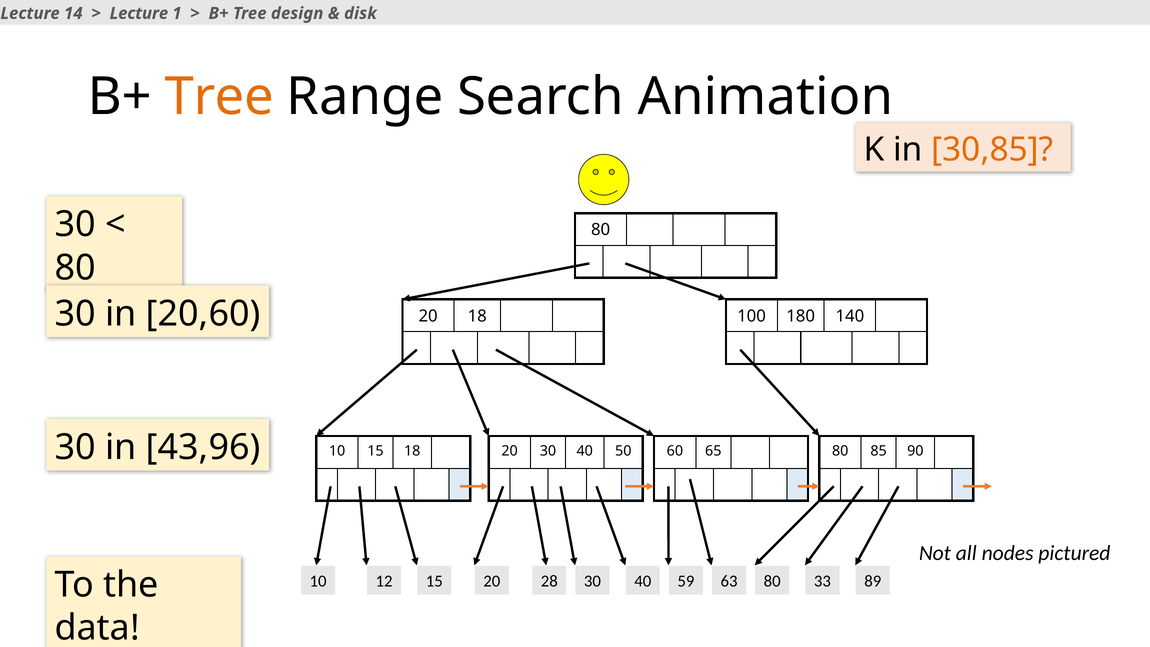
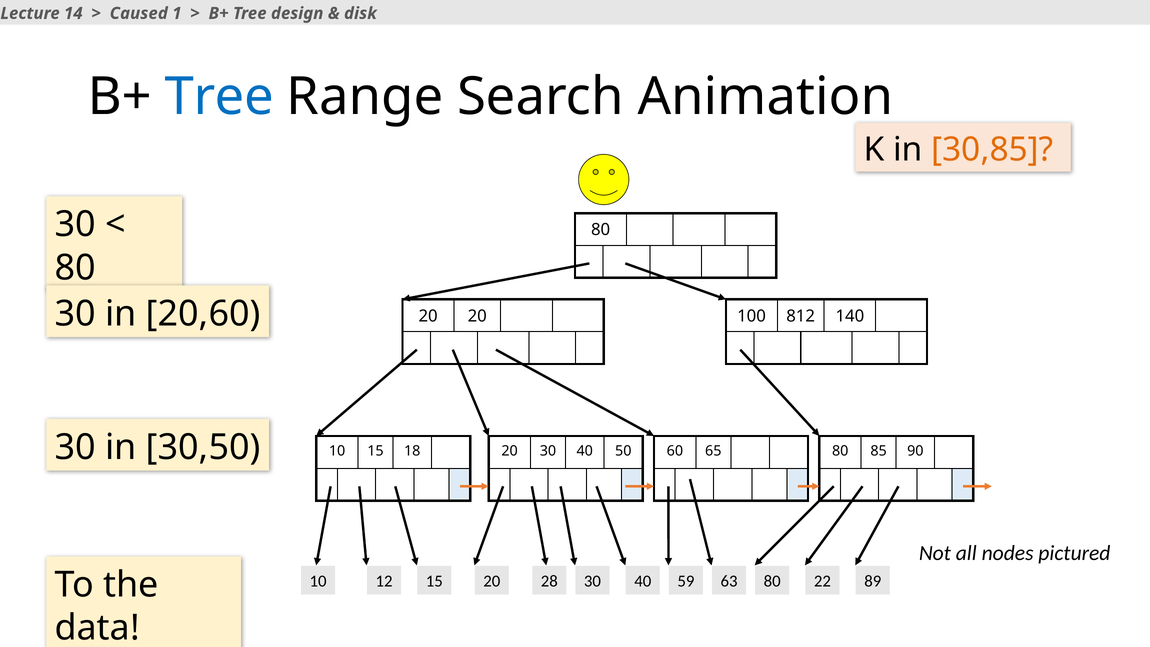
Lecture: Lecture -> Caused (139, 13)
Tree colour: orange -> blue (219, 97)
20 18: 18 -> 20 (477, 316)
180: 180 -> 812 (801, 316)
43,96: 43,96 -> 30,50 (203, 447)
33: 33 -> 22 (822, 581)
